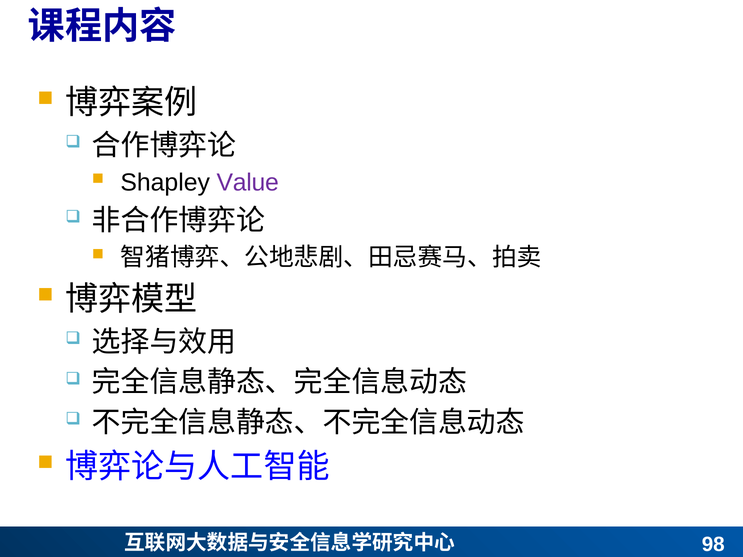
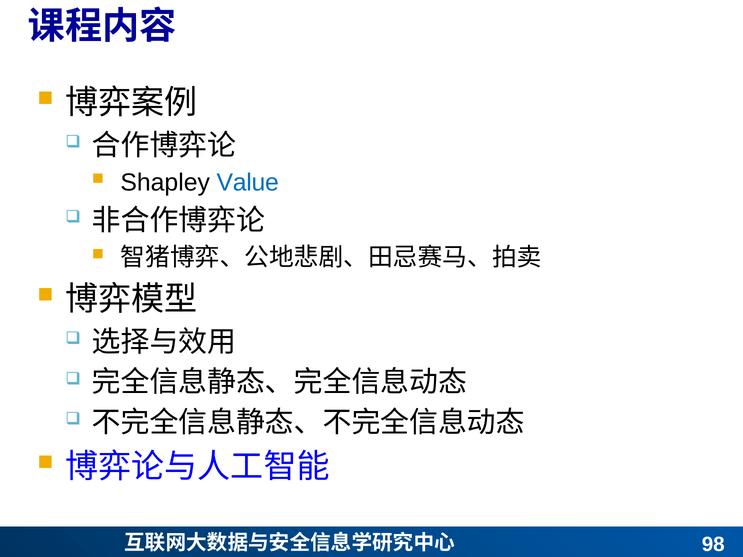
Value colour: purple -> blue (248, 182)
